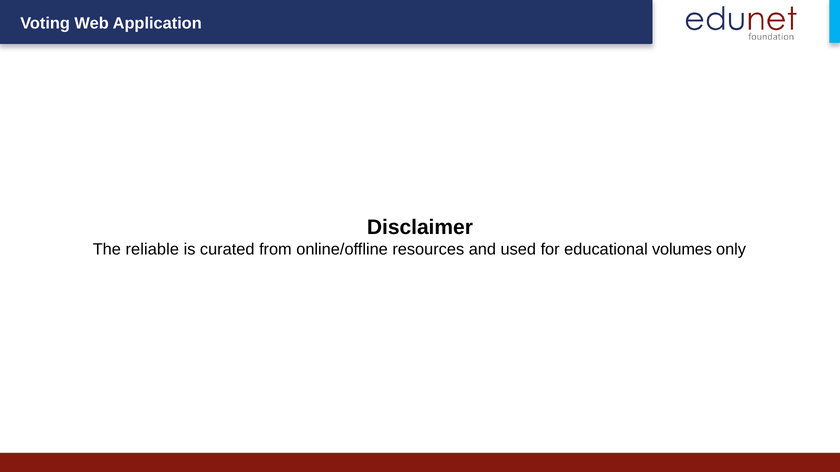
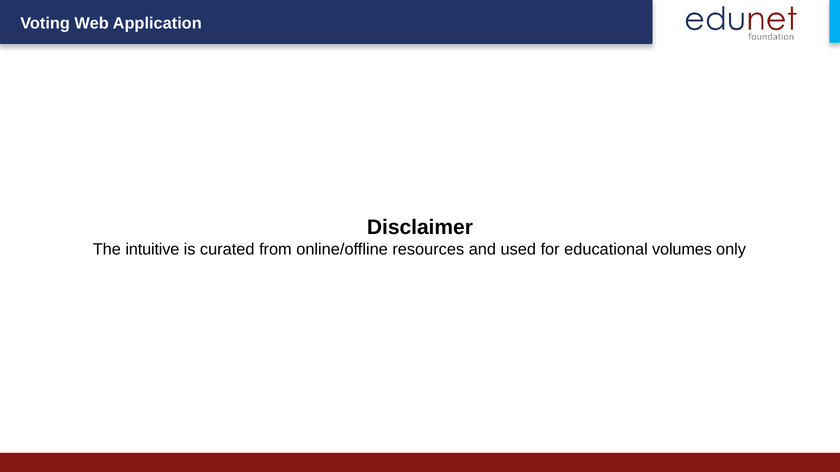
reliable: reliable -> intuitive (152, 250)
